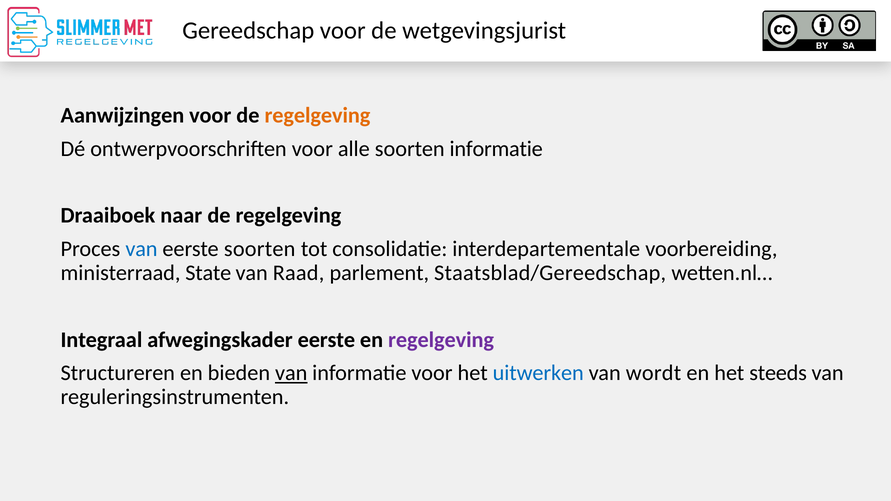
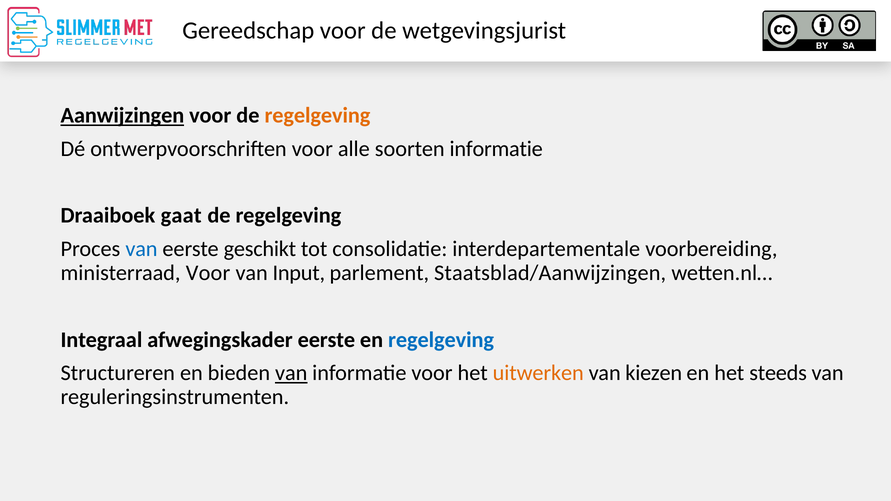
Aanwijzingen underline: none -> present (122, 116)
naar: naar -> gaat (181, 216)
eerste soorten: soorten -> geschikt (260, 249)
ministerraad State: State -> Voor (208, 273)
Raad: Raad -> Input (299, 273)
Staatsblad/Gereedschap: Staatsblad/Gereedschap -> Staatsblad/Aanwijzingen (550, 273)
regelgeving colour: purple -> blue (441, 340)
uitwerken colour: blue -> orange (538, 373)
wordt: wordt -> kiezen (654, 373)
